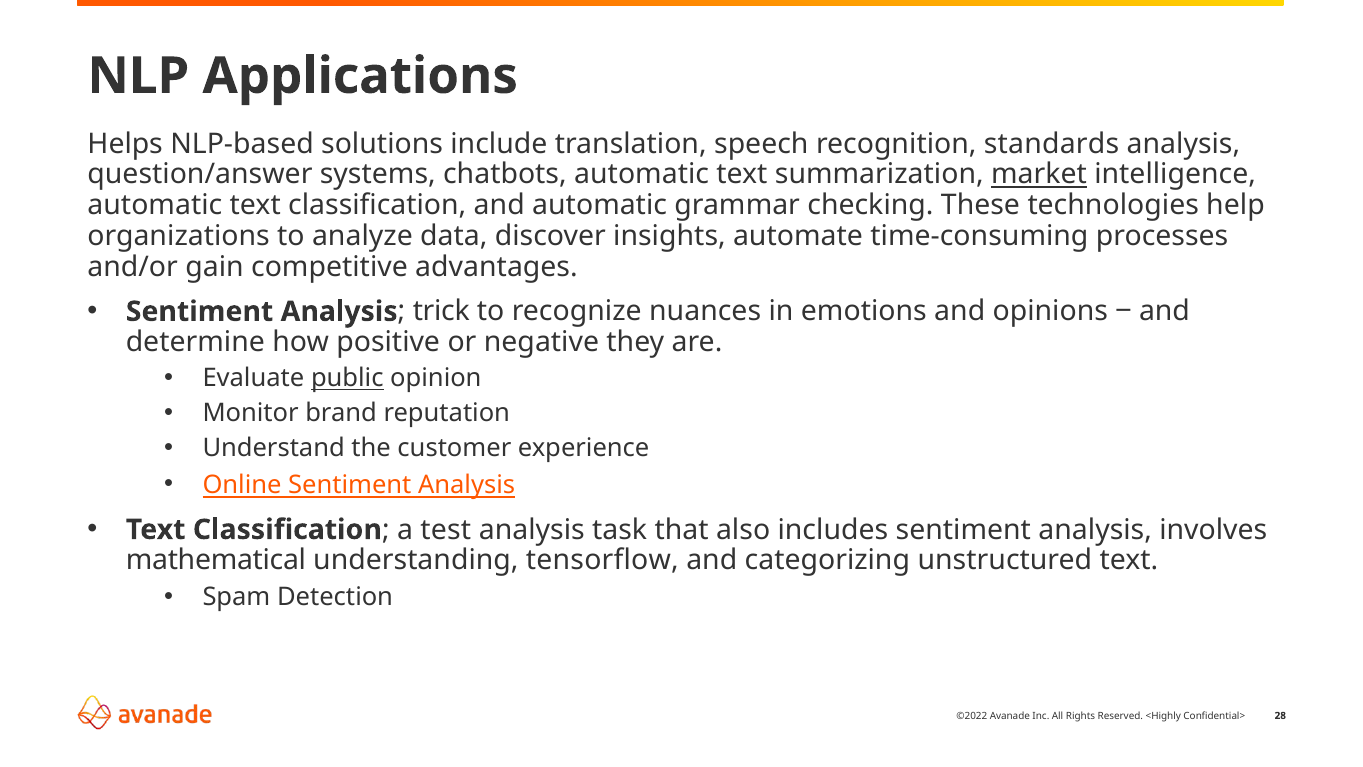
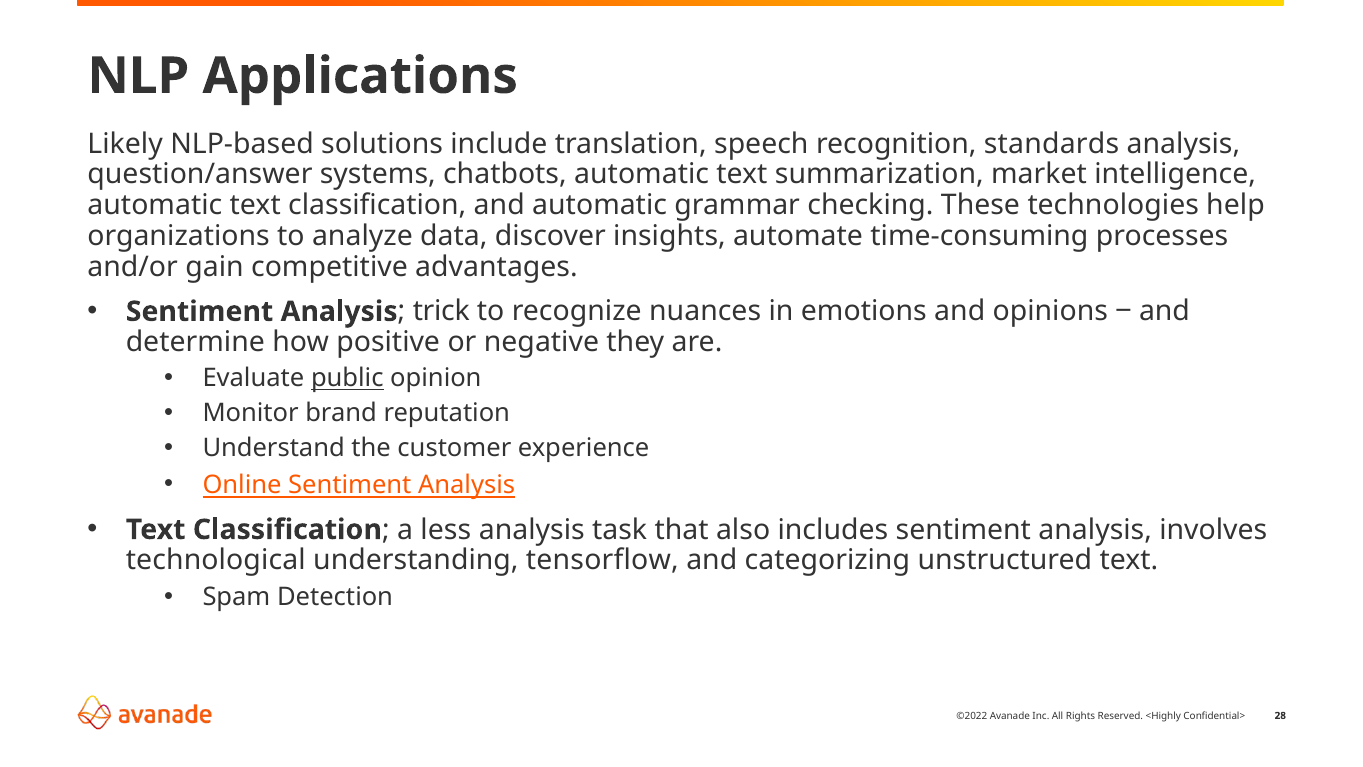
Helps: Helps -> Likely (125, 144)
market underline: present -> none (1039, 175)
test: test -> less (446, 529)
mathematical: mathematical -> technological (216, 560)
